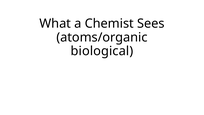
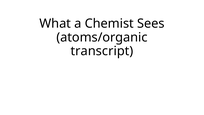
biological: biological -> transcript (102, 51)
